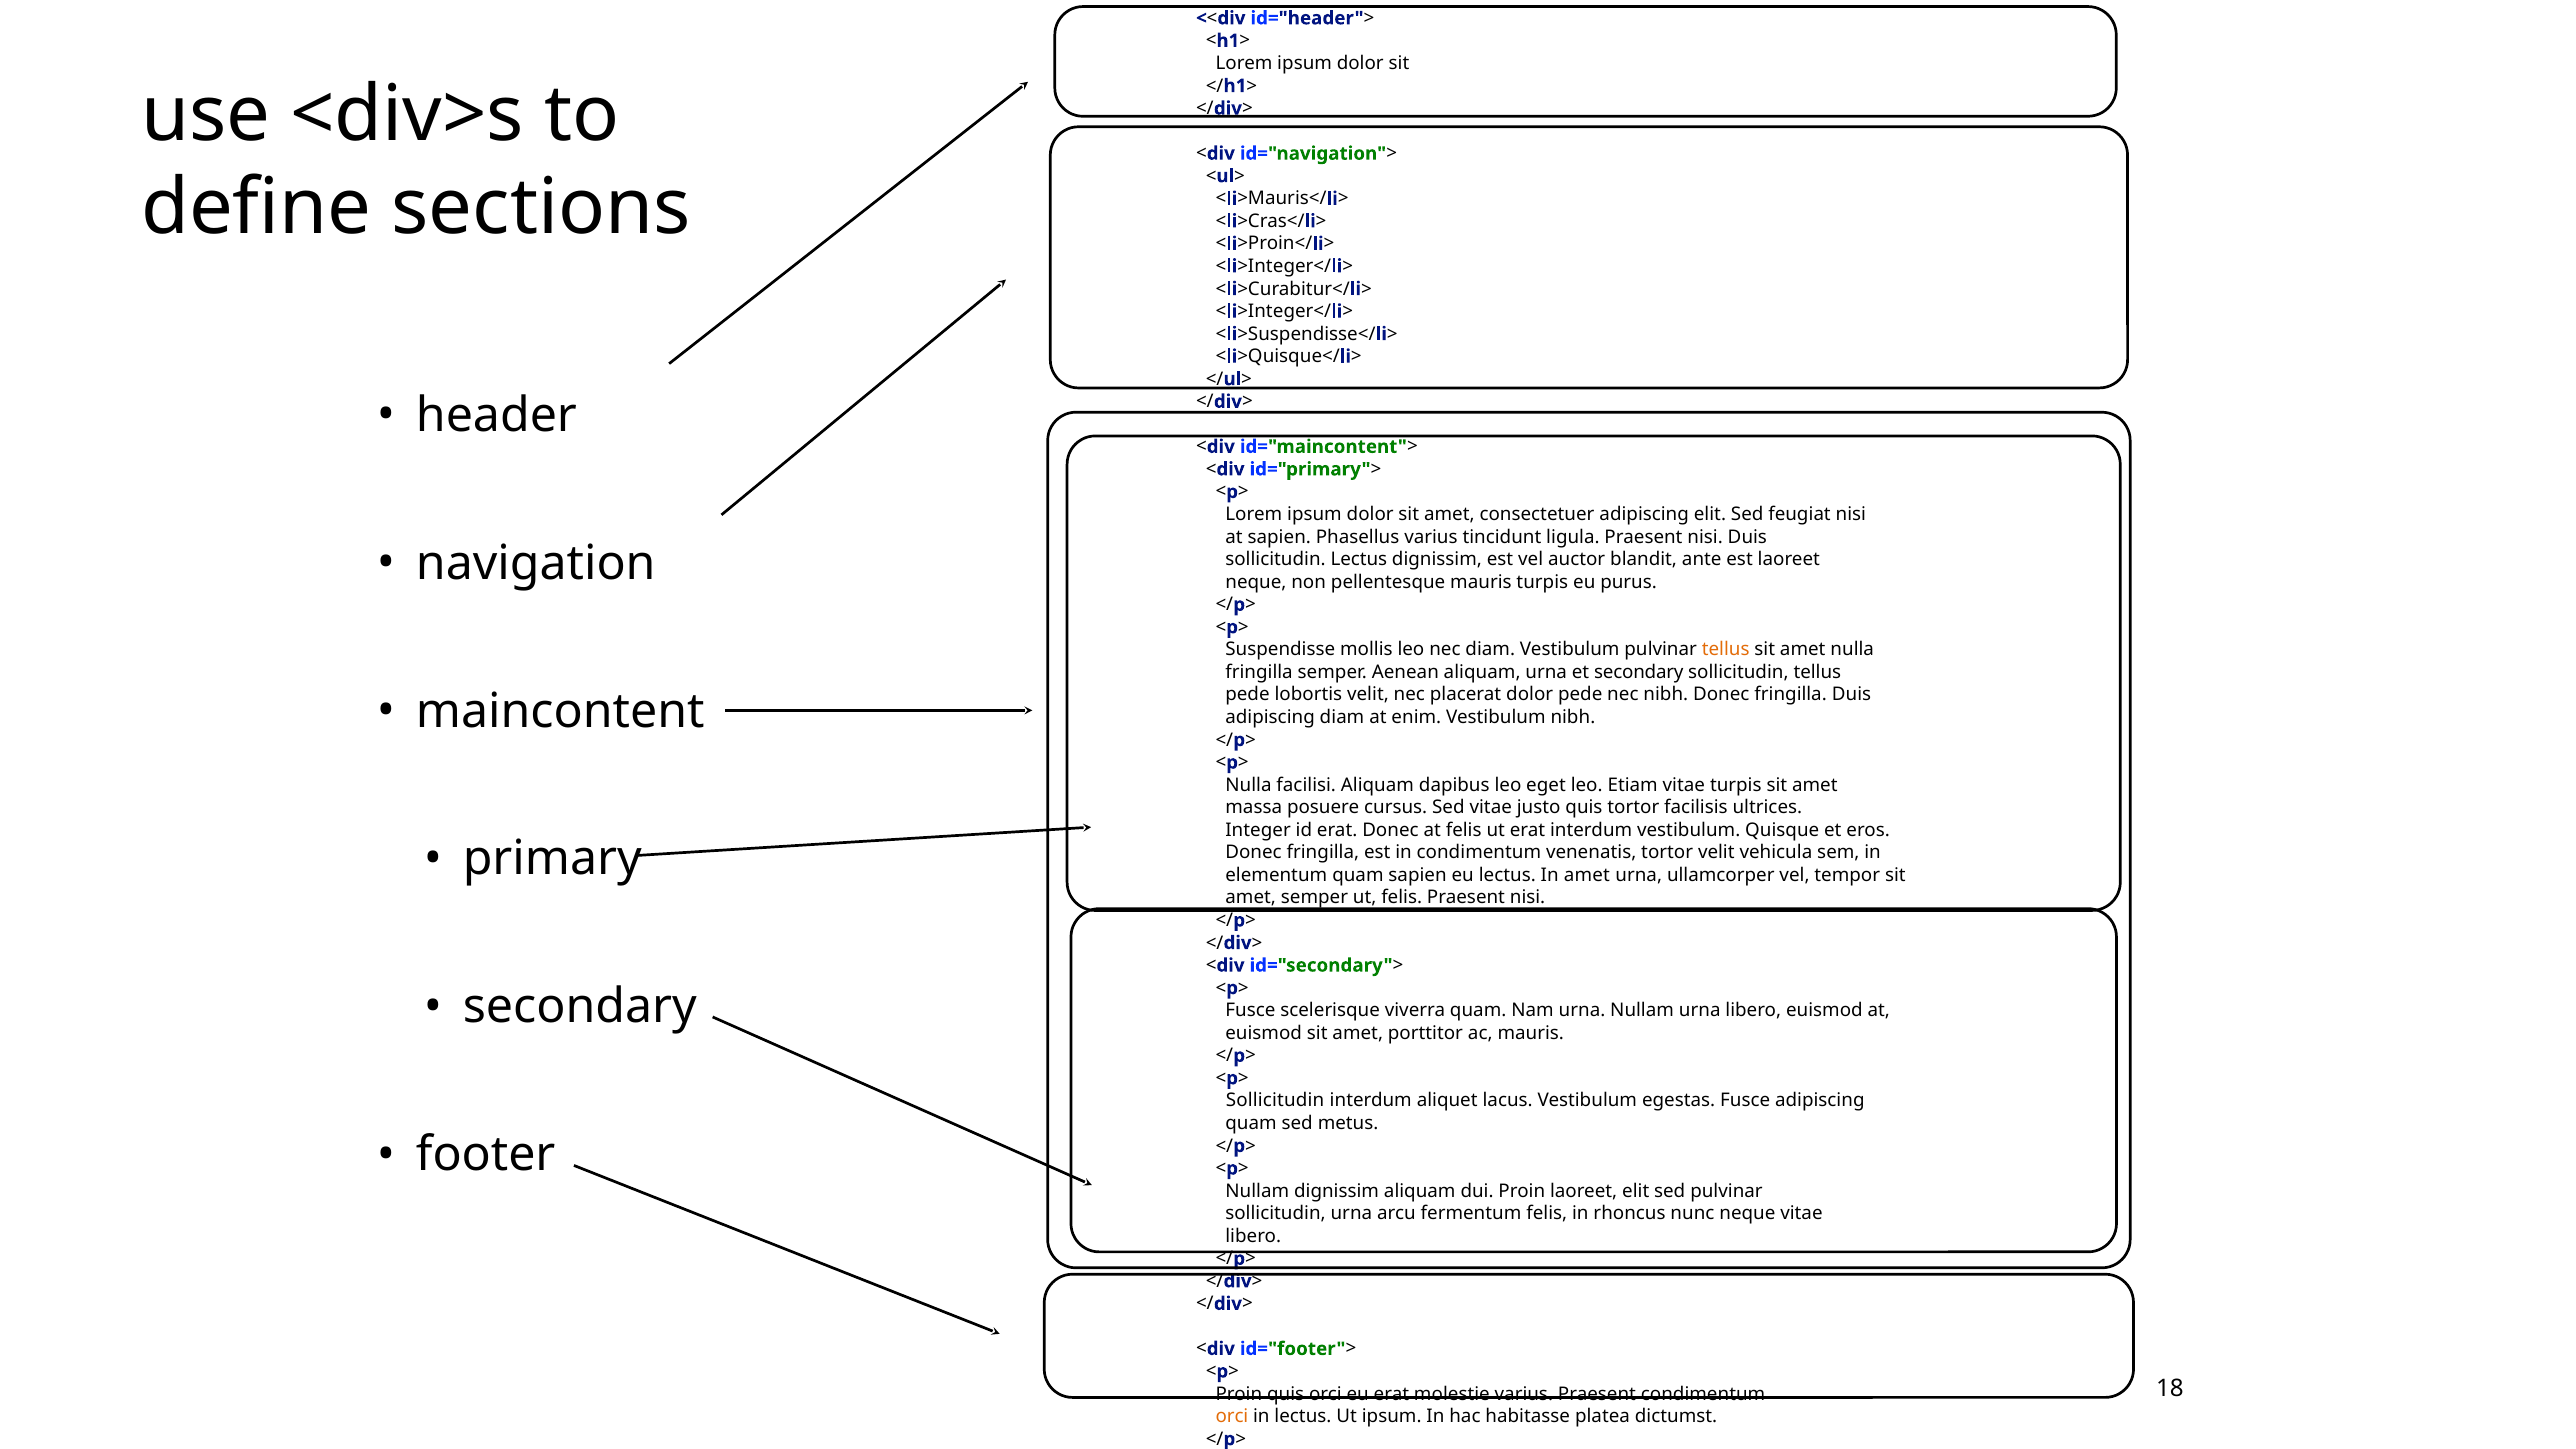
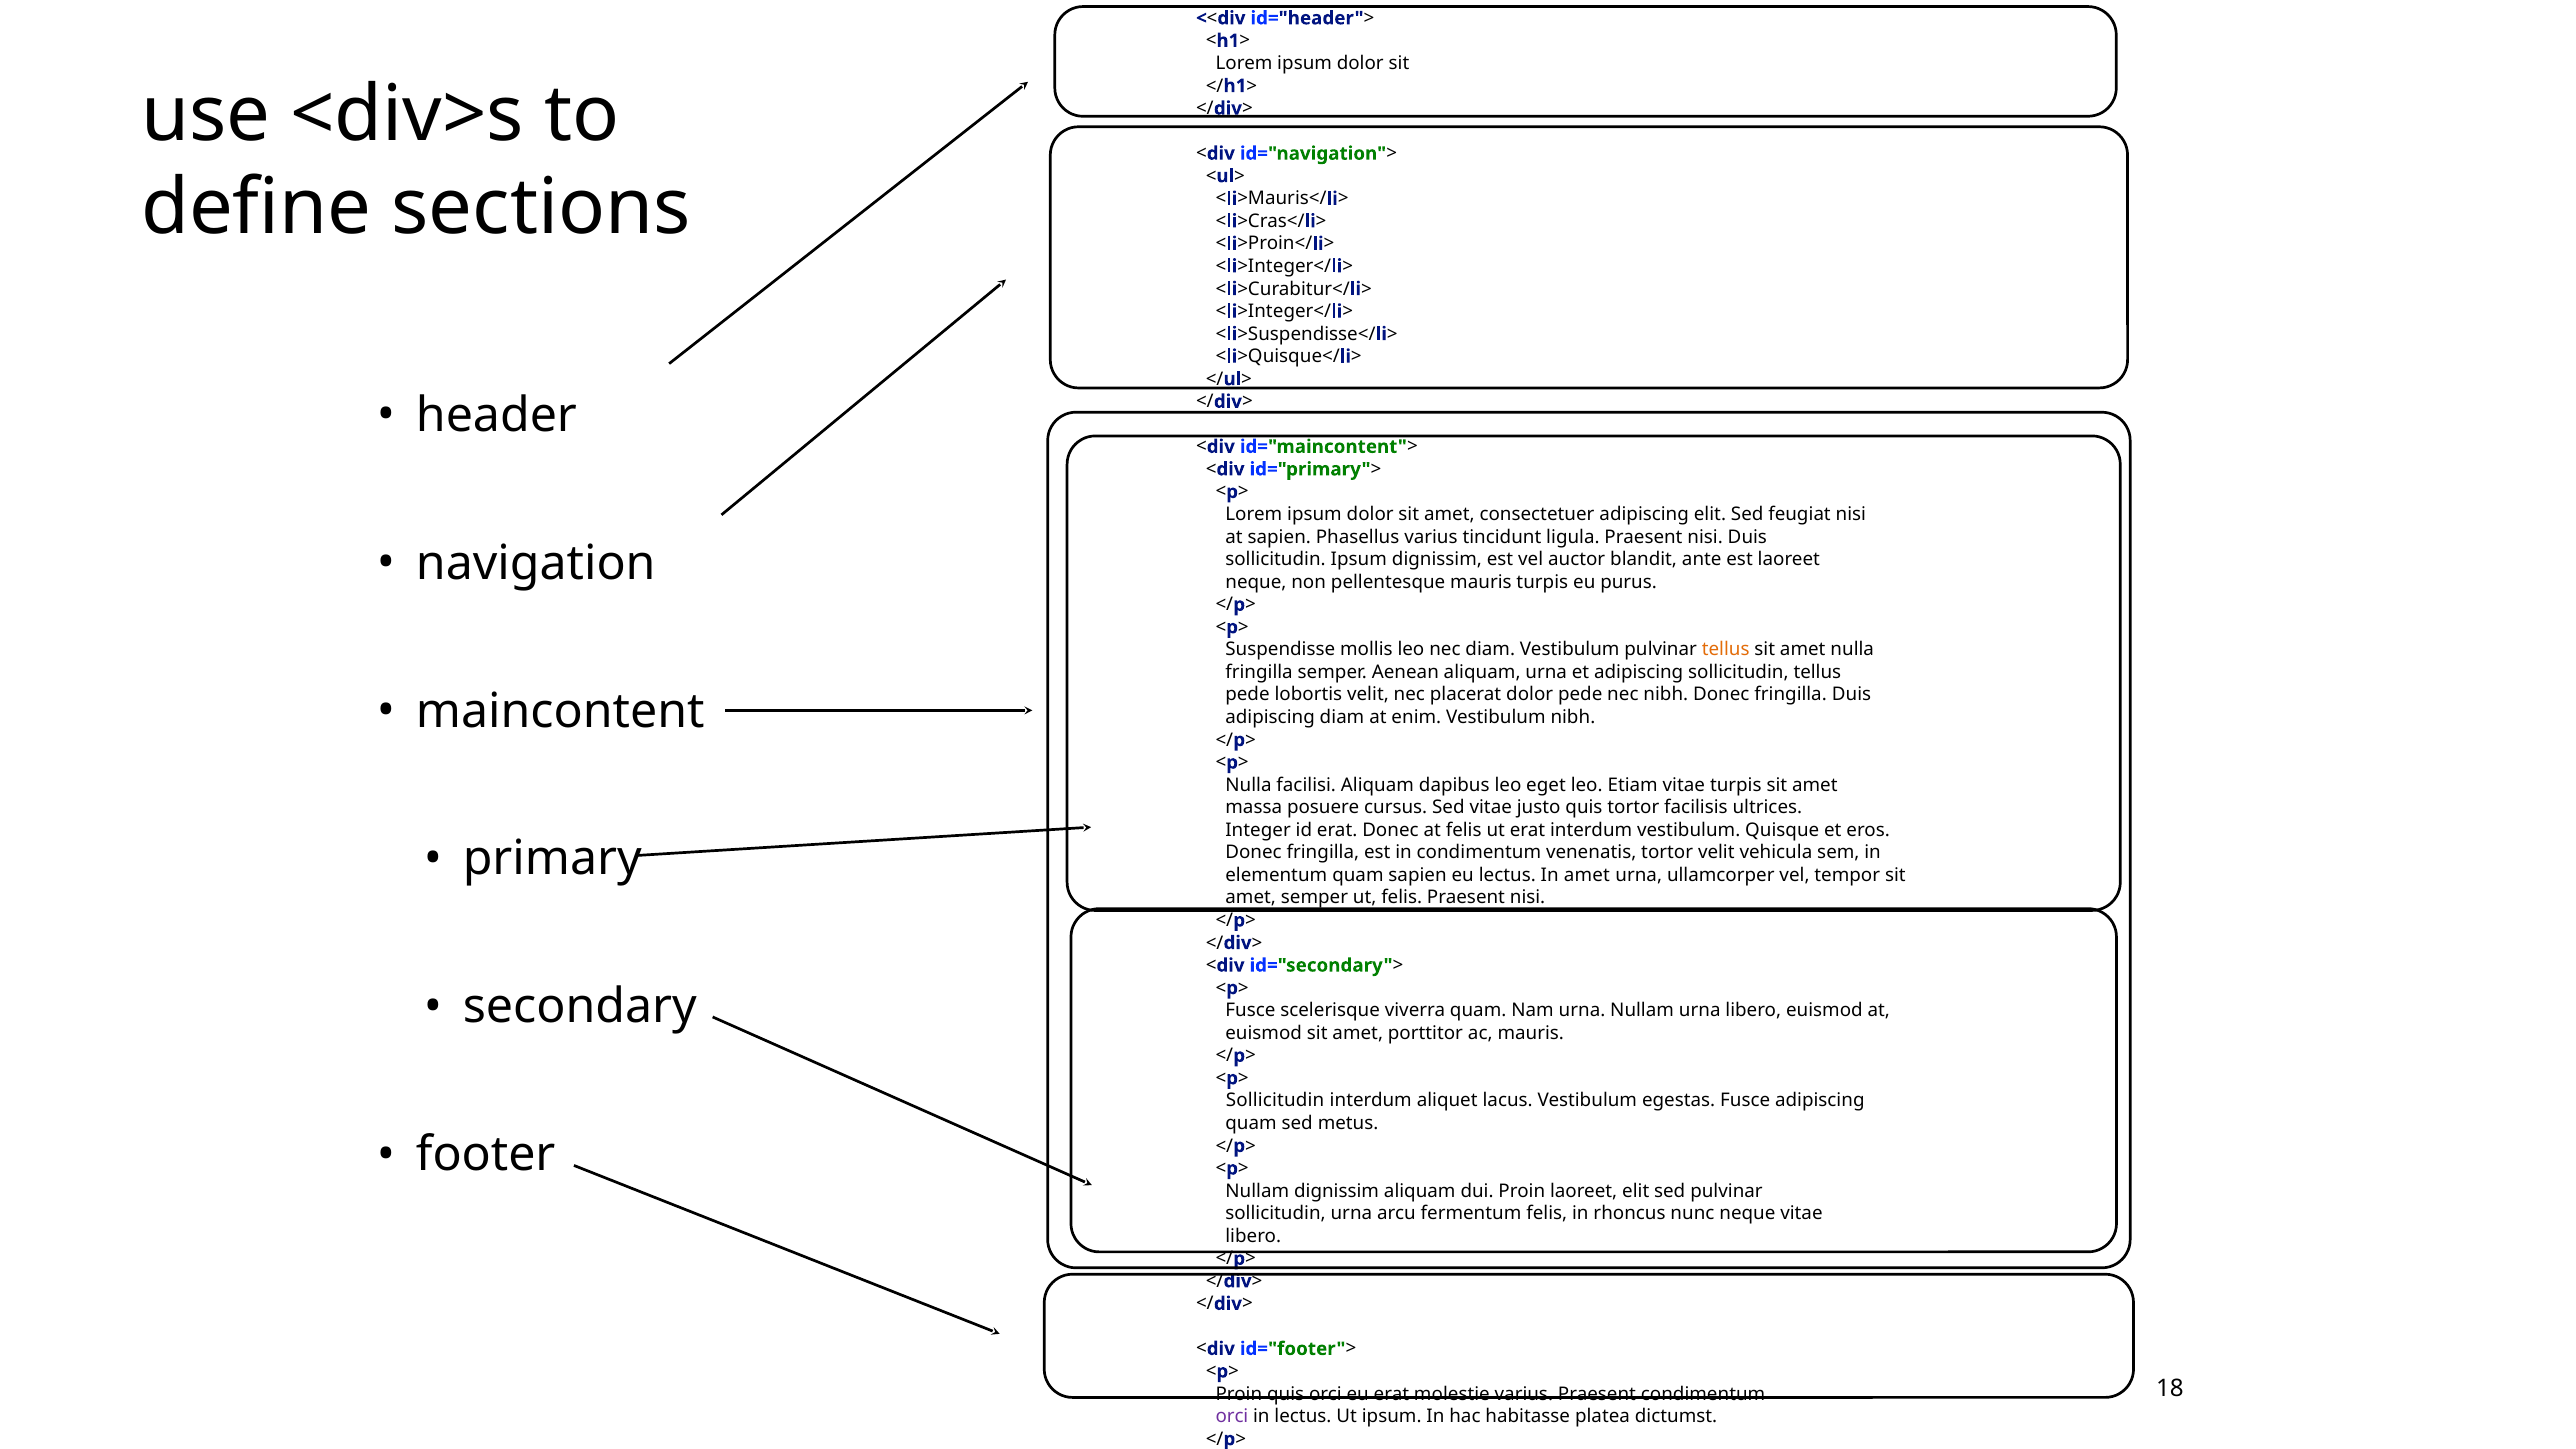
sollicitudin Lectus: Lectus -> Ipsum (1359, 559)
et secondary: secondary -> adipiscing (1639, 672)
orci colour: orange -> purple (1232, 1416)
